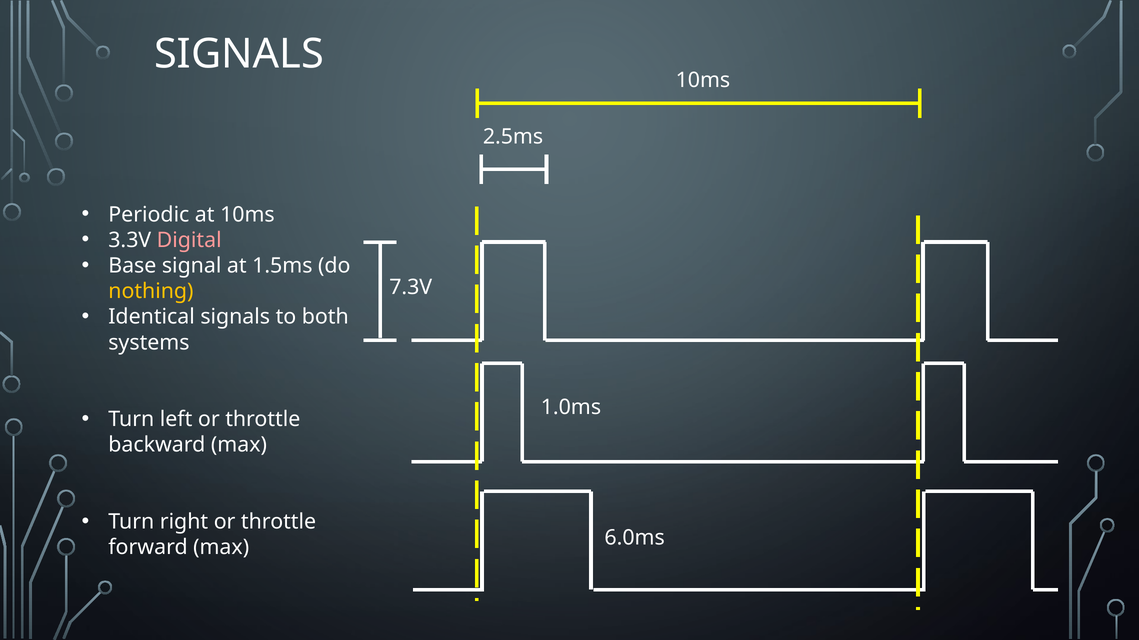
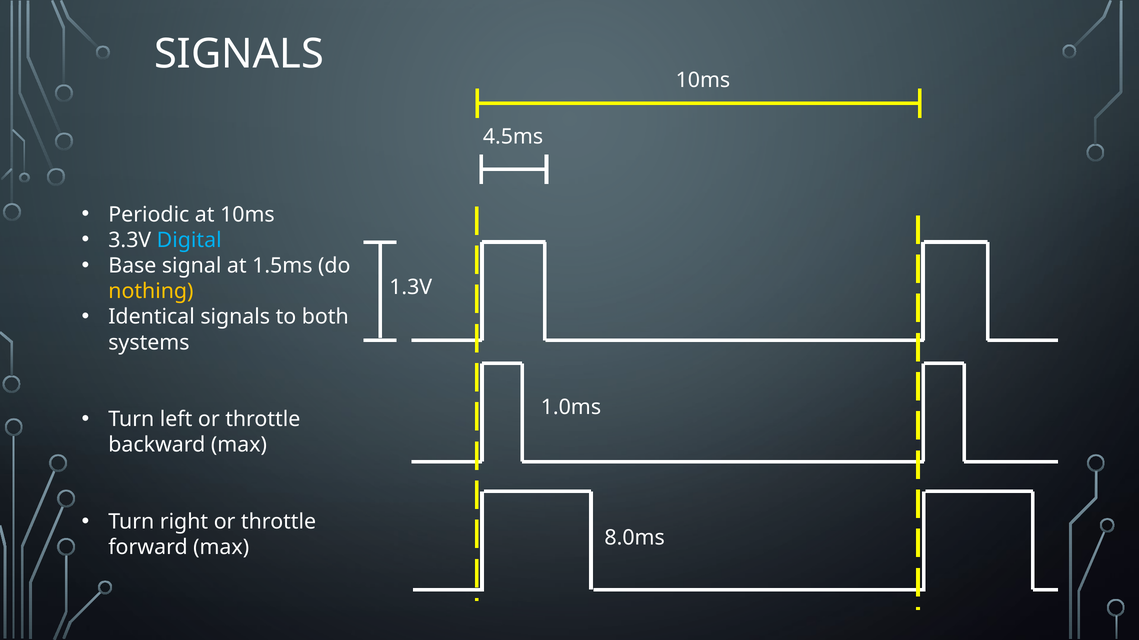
2.5ms: 2.5ms -> 4.5ms (513, 137)
Digital colour: pink -> light blue (189, 240)
7.3V: 7.3V -> 1.3V (411, 287)
6.0ms: 6.0ms -> 8.0ms (635, 538)
